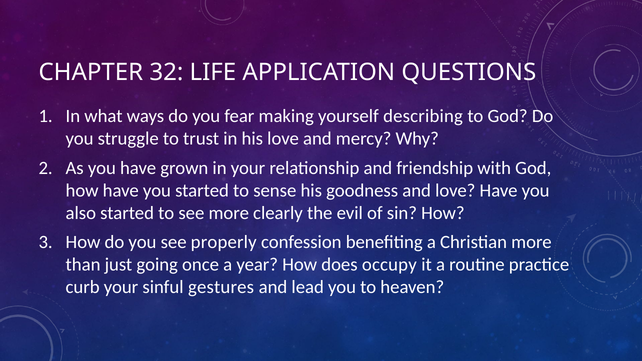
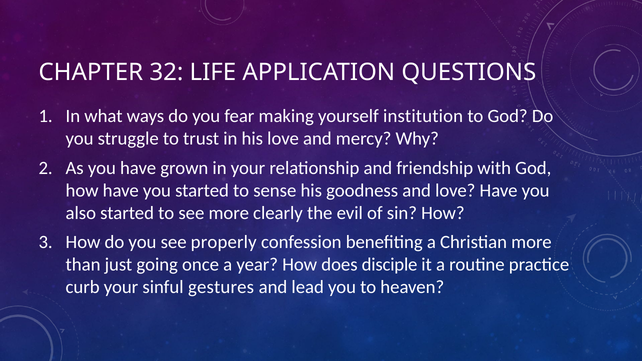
describing: describing -> institution (423, 116)
occupy: occupy -> disciple (390, 265)
